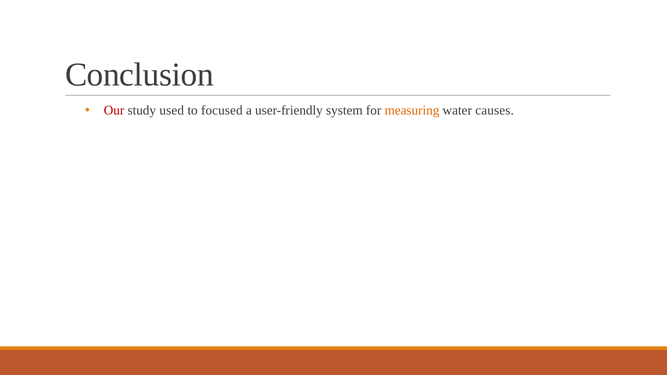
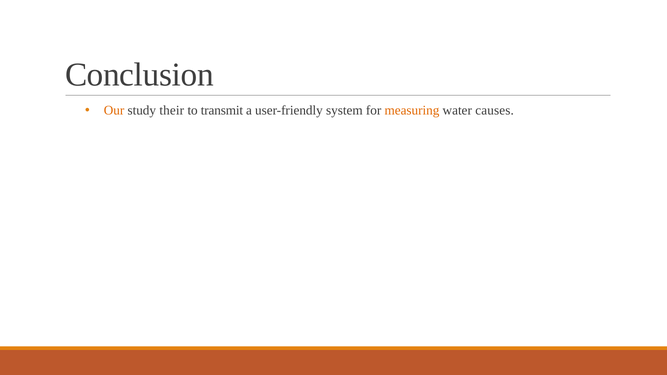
Our colour: red -> orange (114, 111)
used: used -> their (172, 111)
focused: focused -> transmit (222, 111)
